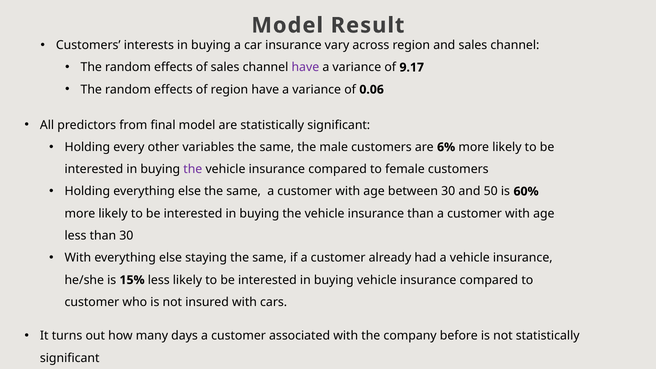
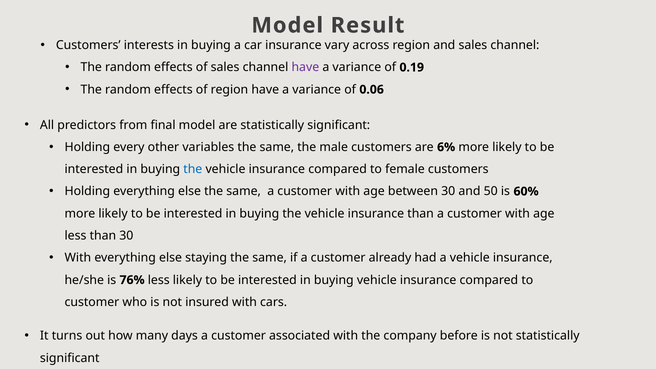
9.17: 9.17 -> 0.19 (412, 67)
the colour: purple -> blue (193, 169)
15%: 15% -> 76% (132, 280)
